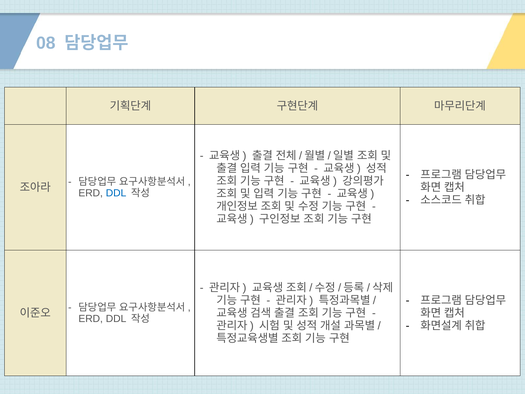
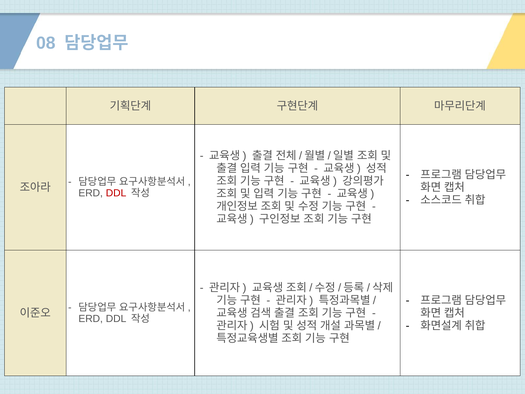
DDL colour: blue -> red (116, 193)
